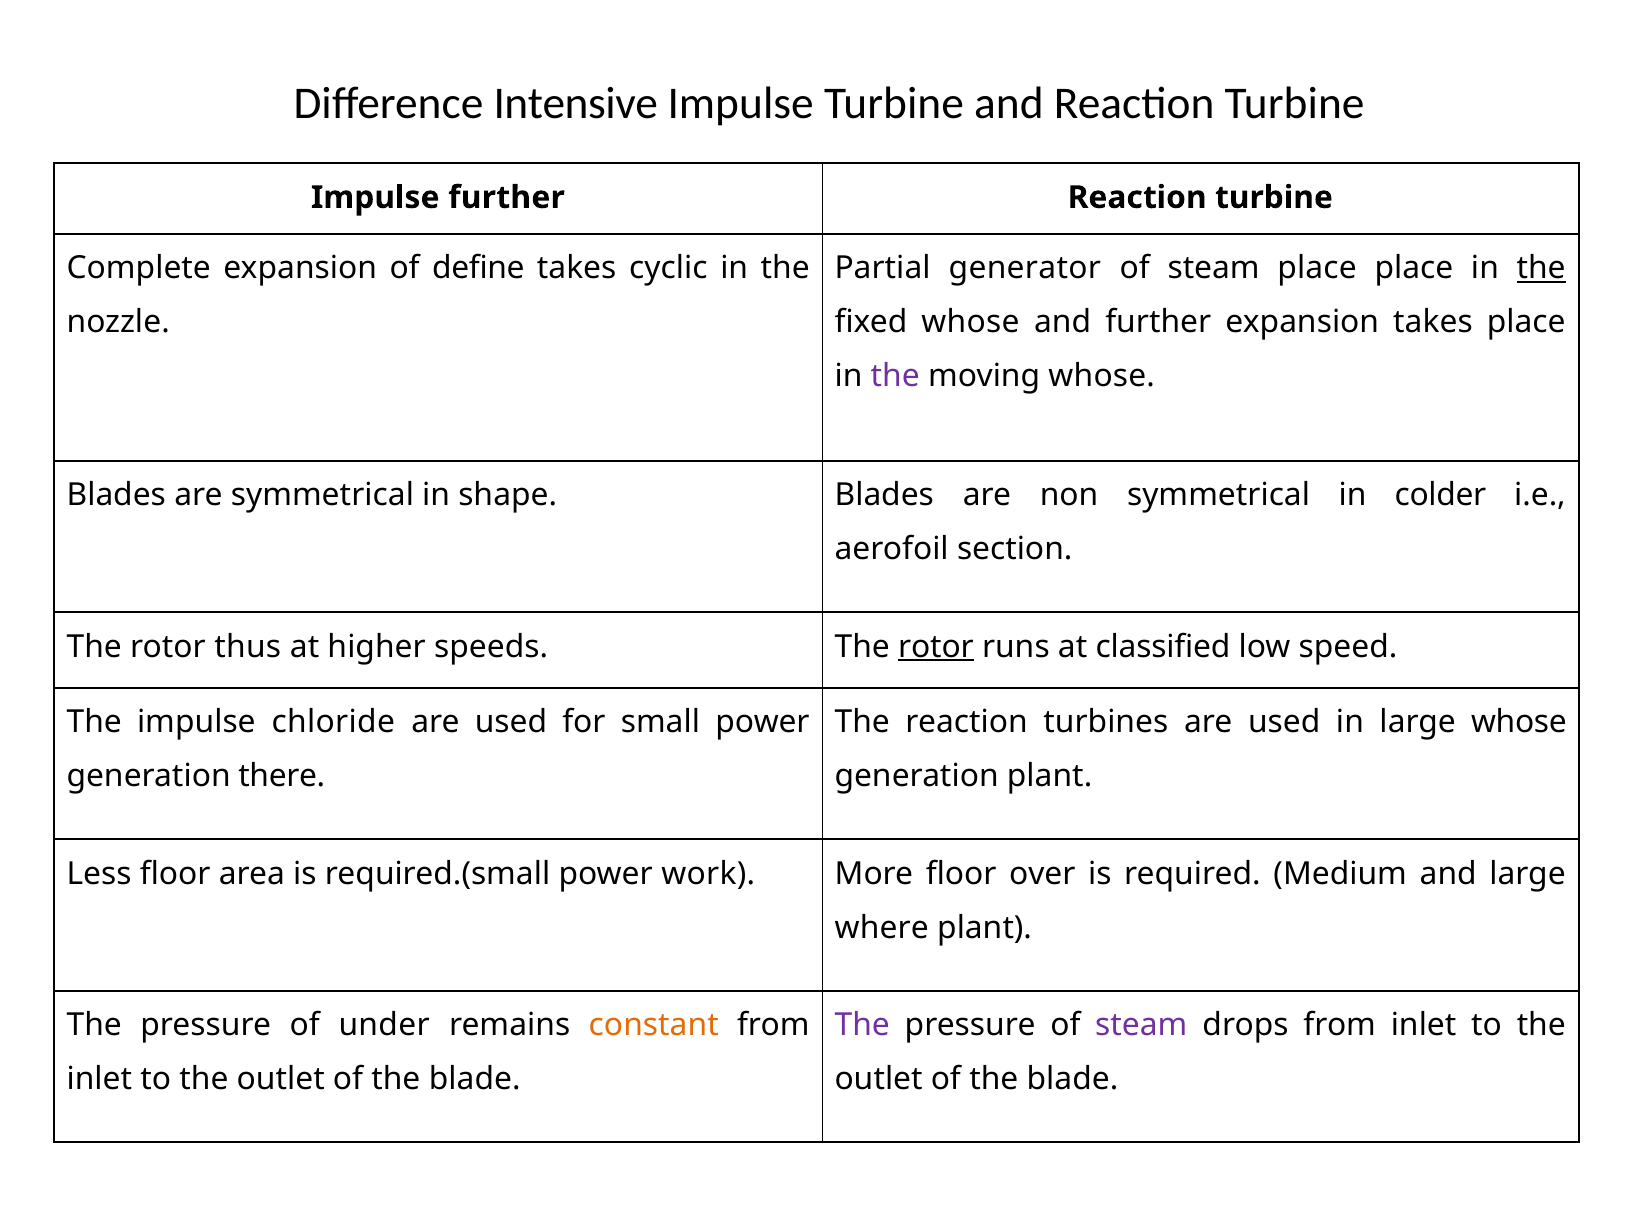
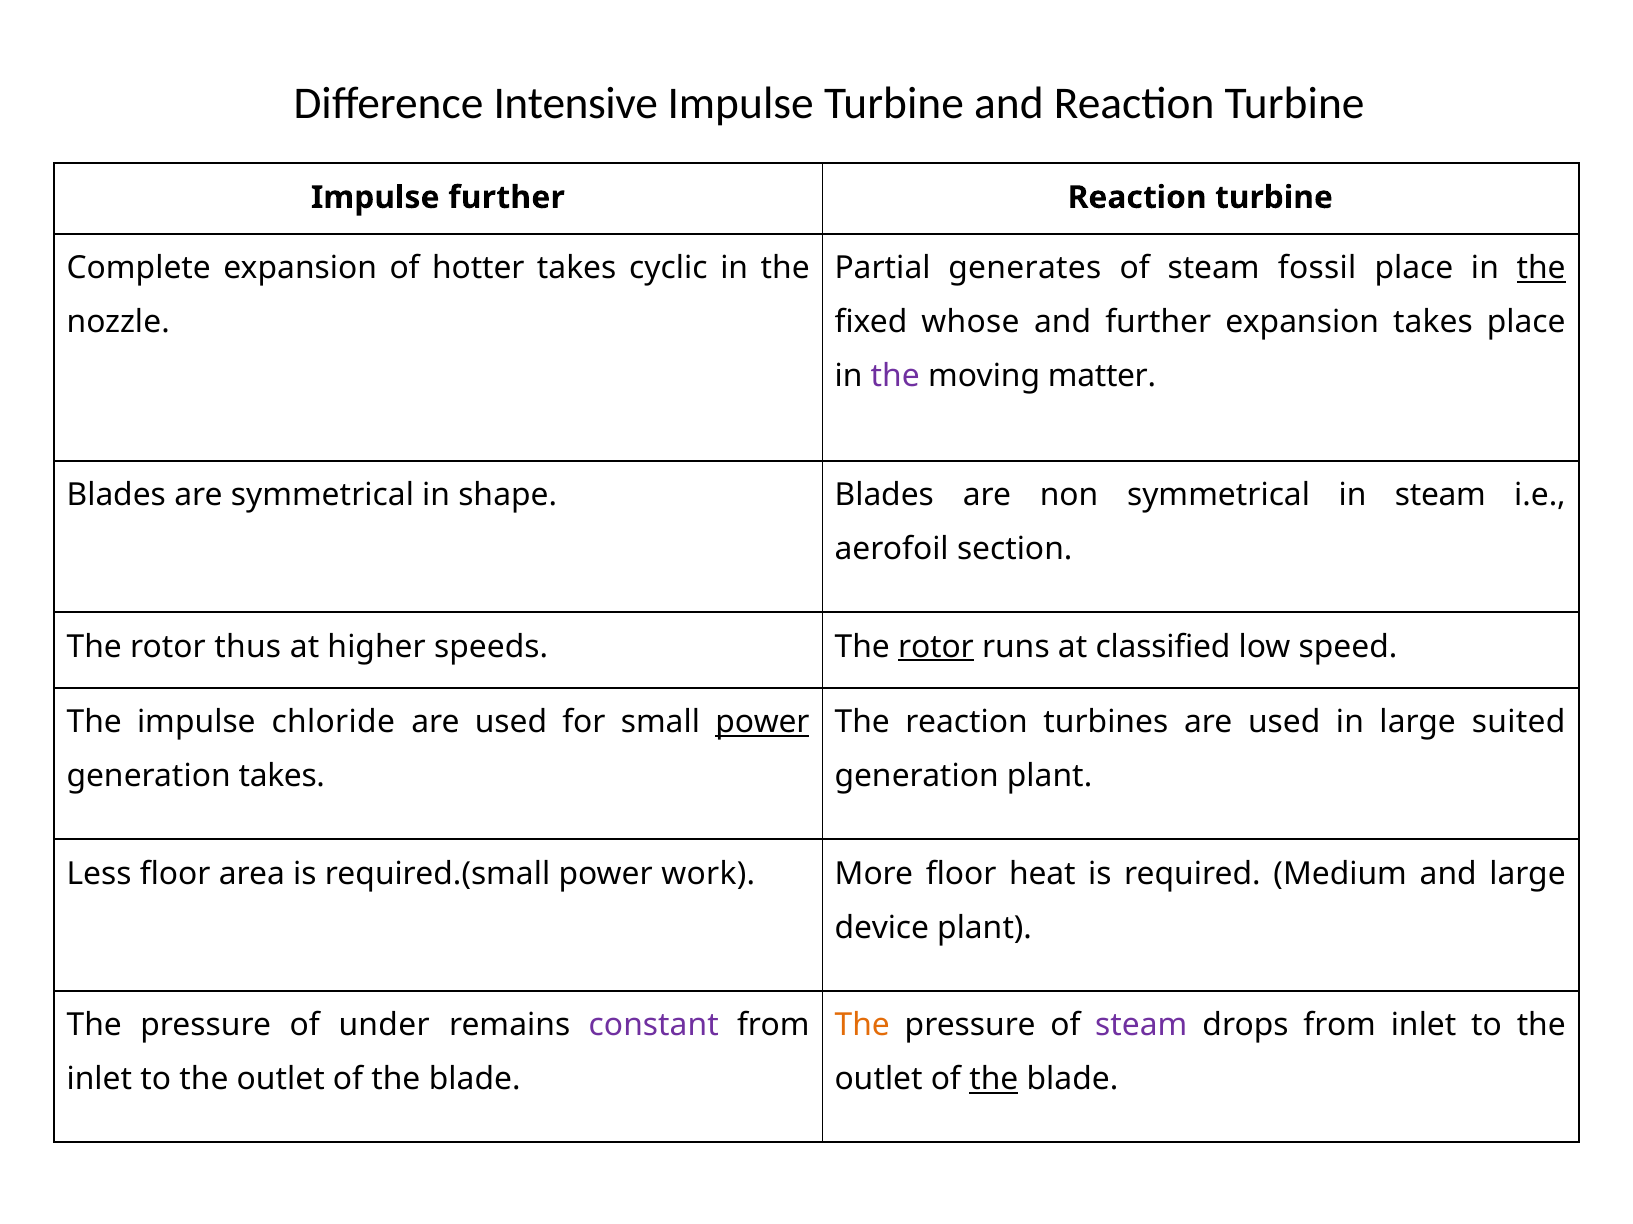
define: define -> hotter (478, 268)
generator: generator -> generates (1025, 268)
steam place: place -> fossil (1317, 268)
moving whose: whose -> matter (1102, 376)
in colder: colder -> steam (1440, 495)
power underline: none -> present (762, 723)
large whose: whose -> suited (1519, 723)
generation there: there -> takes (282, 777)
over: over -> heat (1042, 874)
where: where -> device (882, 928)
constant colour: orange -> purple (654, 1026)
The colour: purple -> orange (862, 1026)
the underline: none -> present (994, 1080)
